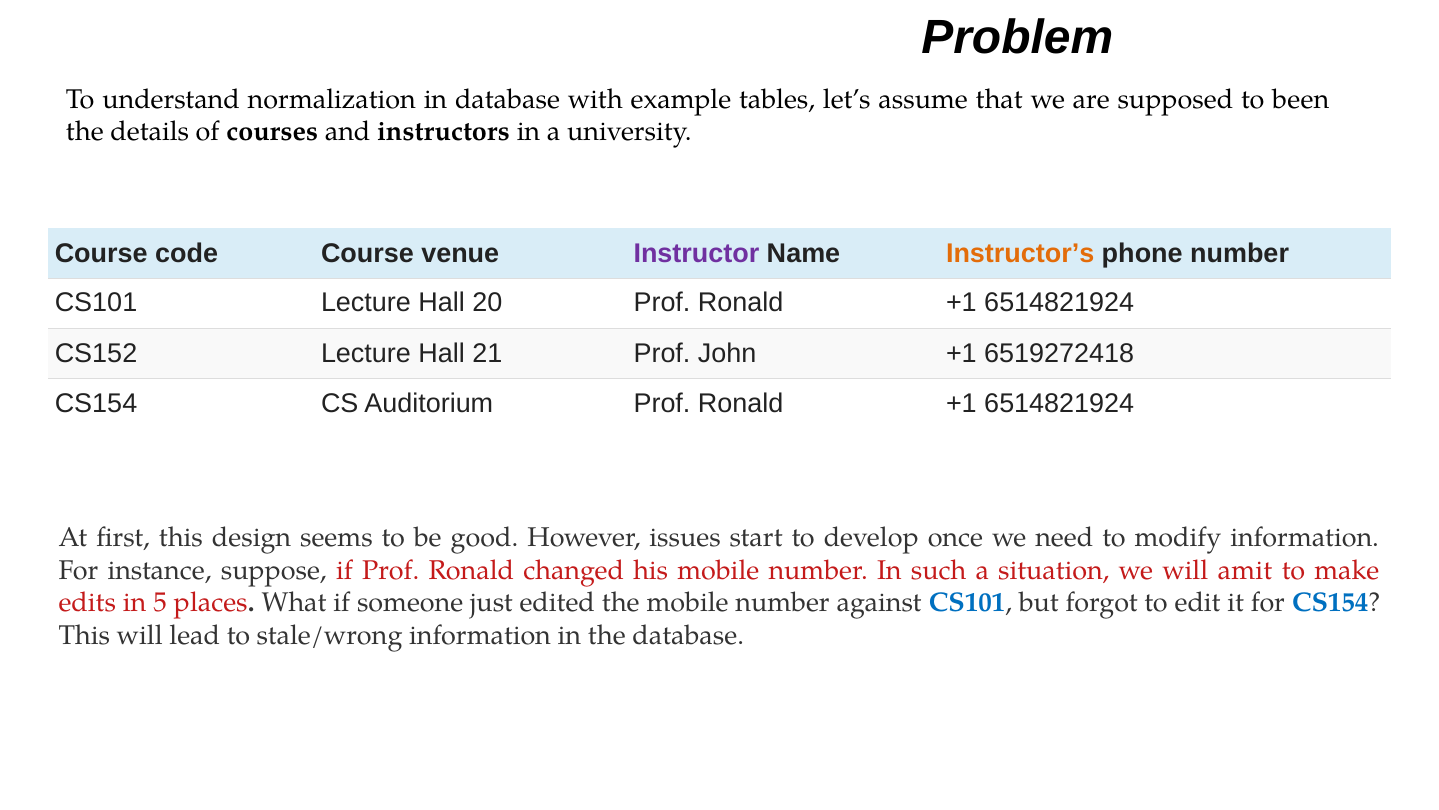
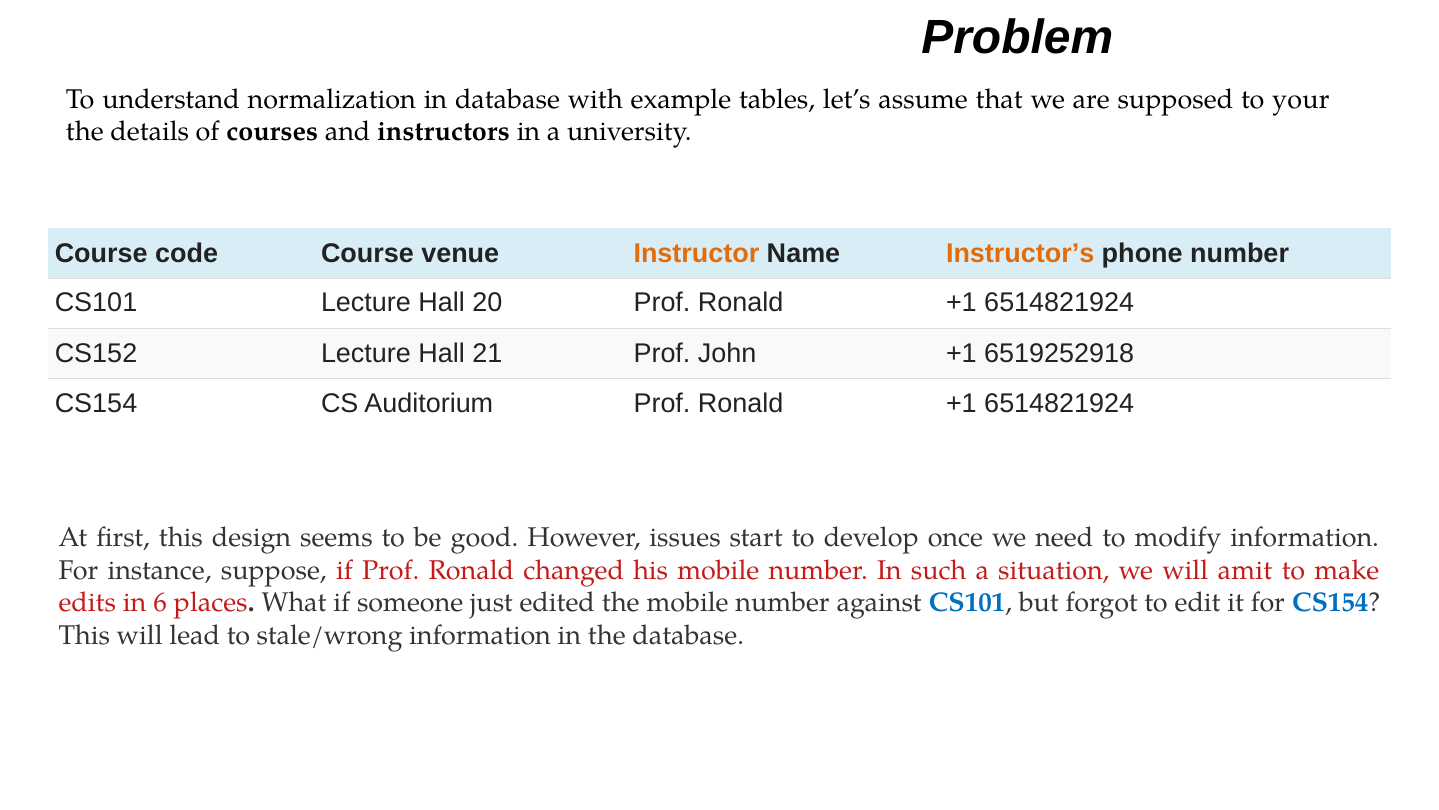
been: been -> your (1301, 99)
Instructor colour: purple -> orange (696, 253)
6519272418: 6519272418 -> 6519252918 (1059, 353)
5: 5 -> 6 (160, 602)
